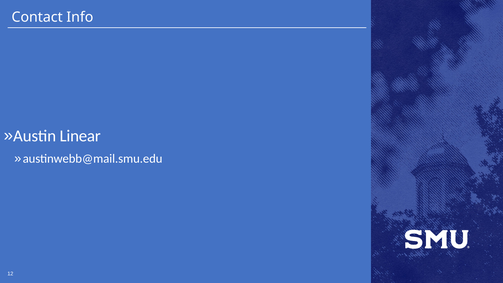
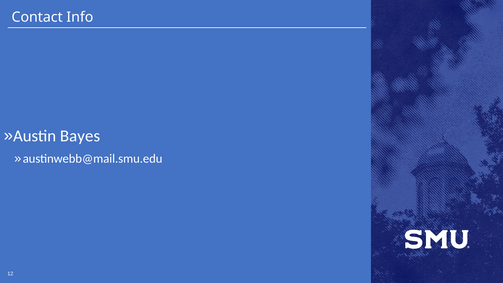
Linear: Linear -> Bayes (80, 136)
